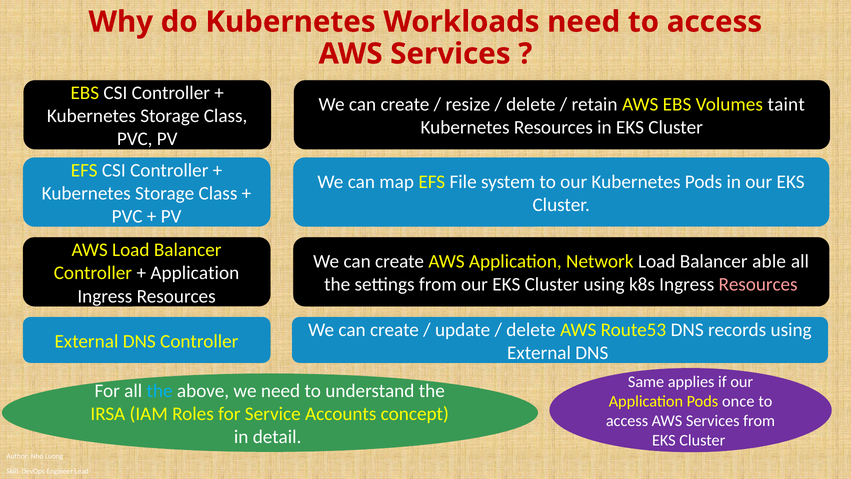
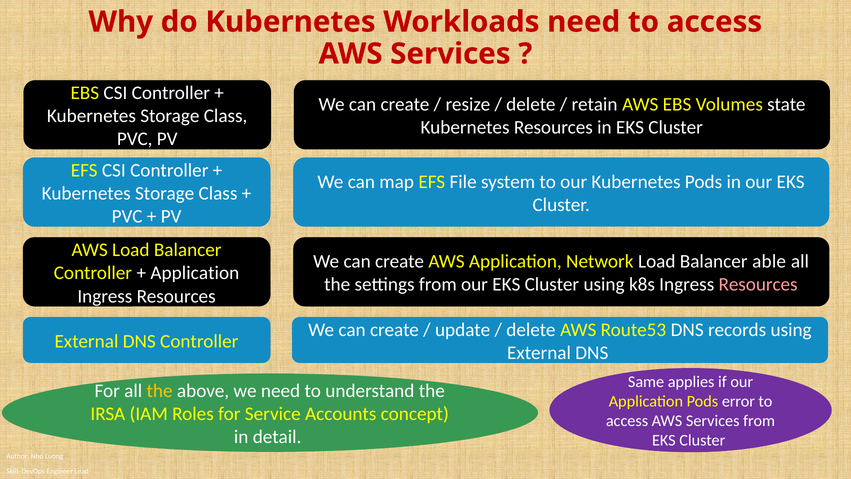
taint: taint -> state (786, 104)
the colour: light blue -> yellow (160, 391)
once: once -> error (738, 401)
